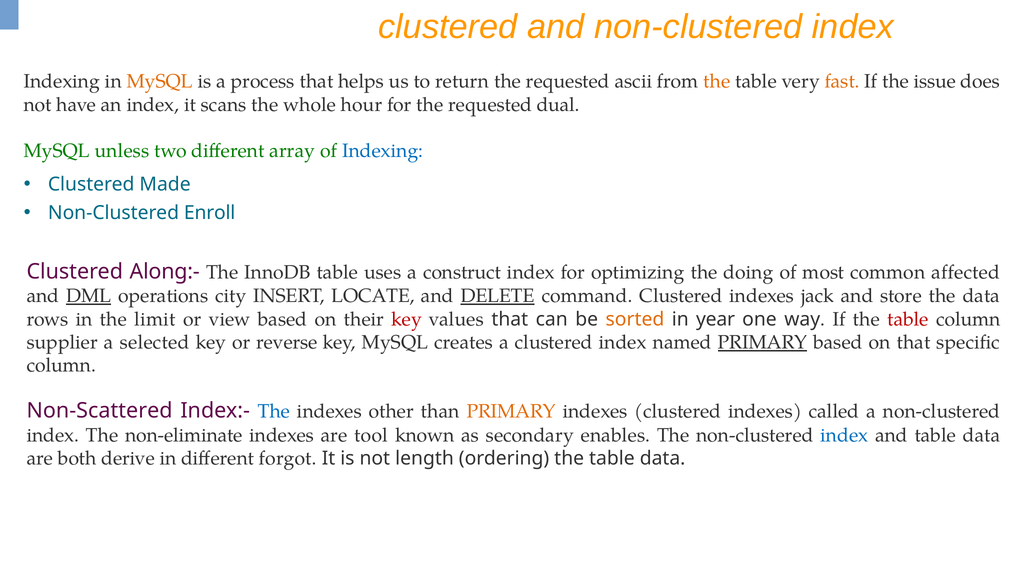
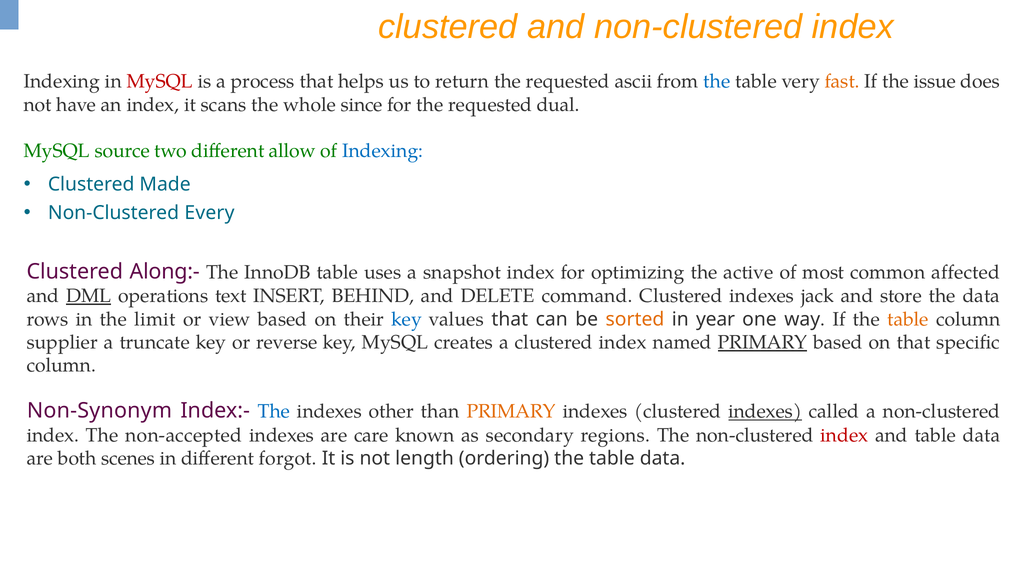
MySQL colour: orange -> red (160, 81)
the colour: orange -> blue (717, 81)
hour: hour -> since (362, 105)
unless: unless -> source (122, 151)
array: array -> allow (292, 151)
Enroll: Enroll -> Every (209, 213)
construct: construct -> snapshot (462, 272)
doing: doing -> active (749, 272)
city: city -> text (231, 296)
LOCATE: LOCATE -> BEHIND (373, 296)
DELETE underline: present -> none (498, 296)
key colour: red -> blue (407, 319)
table colour: red -> orange (908, 319)
selected: selected -> truncate (155, 342)
Non-Scattered: Non-Scattered -> Non-Synonym (99, 411)
indexes underline: none -> present (765, 411)
non-eliminate: non-eliminate -> non-accepted (184, 435)
tool: tool -> care (371, 435)
enables: enables -> regions (615, 435)
index colour: blue -> red (844, 435)
derive: derive -> scenes (128, 458)
